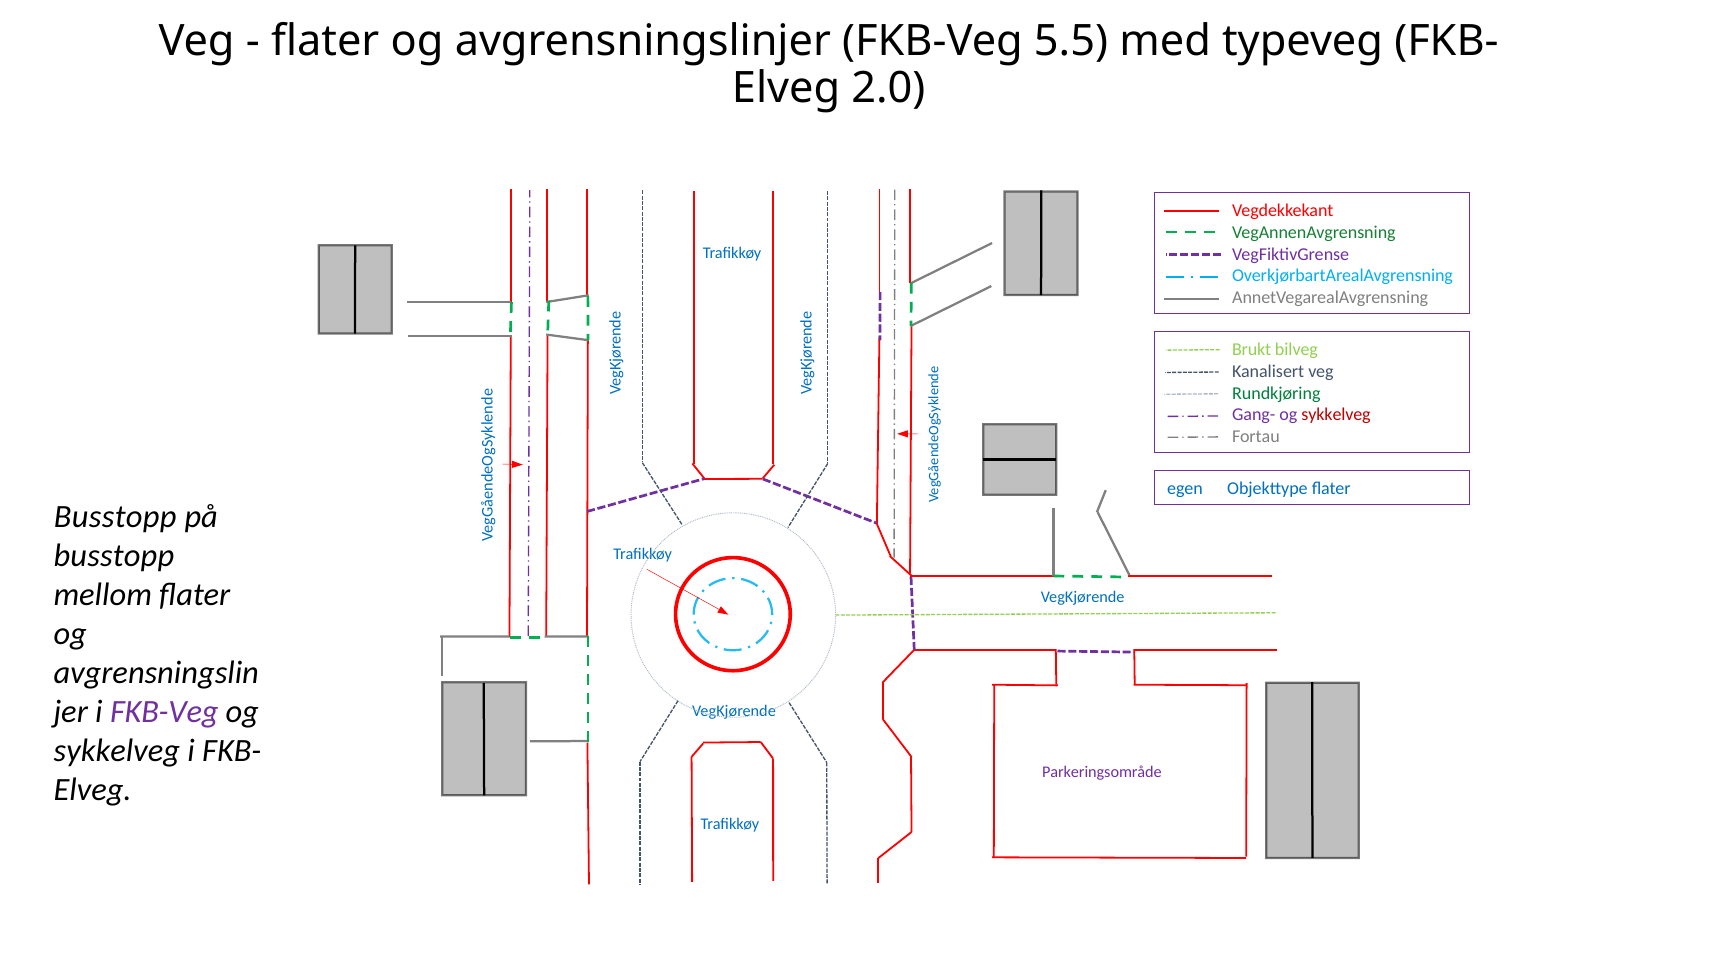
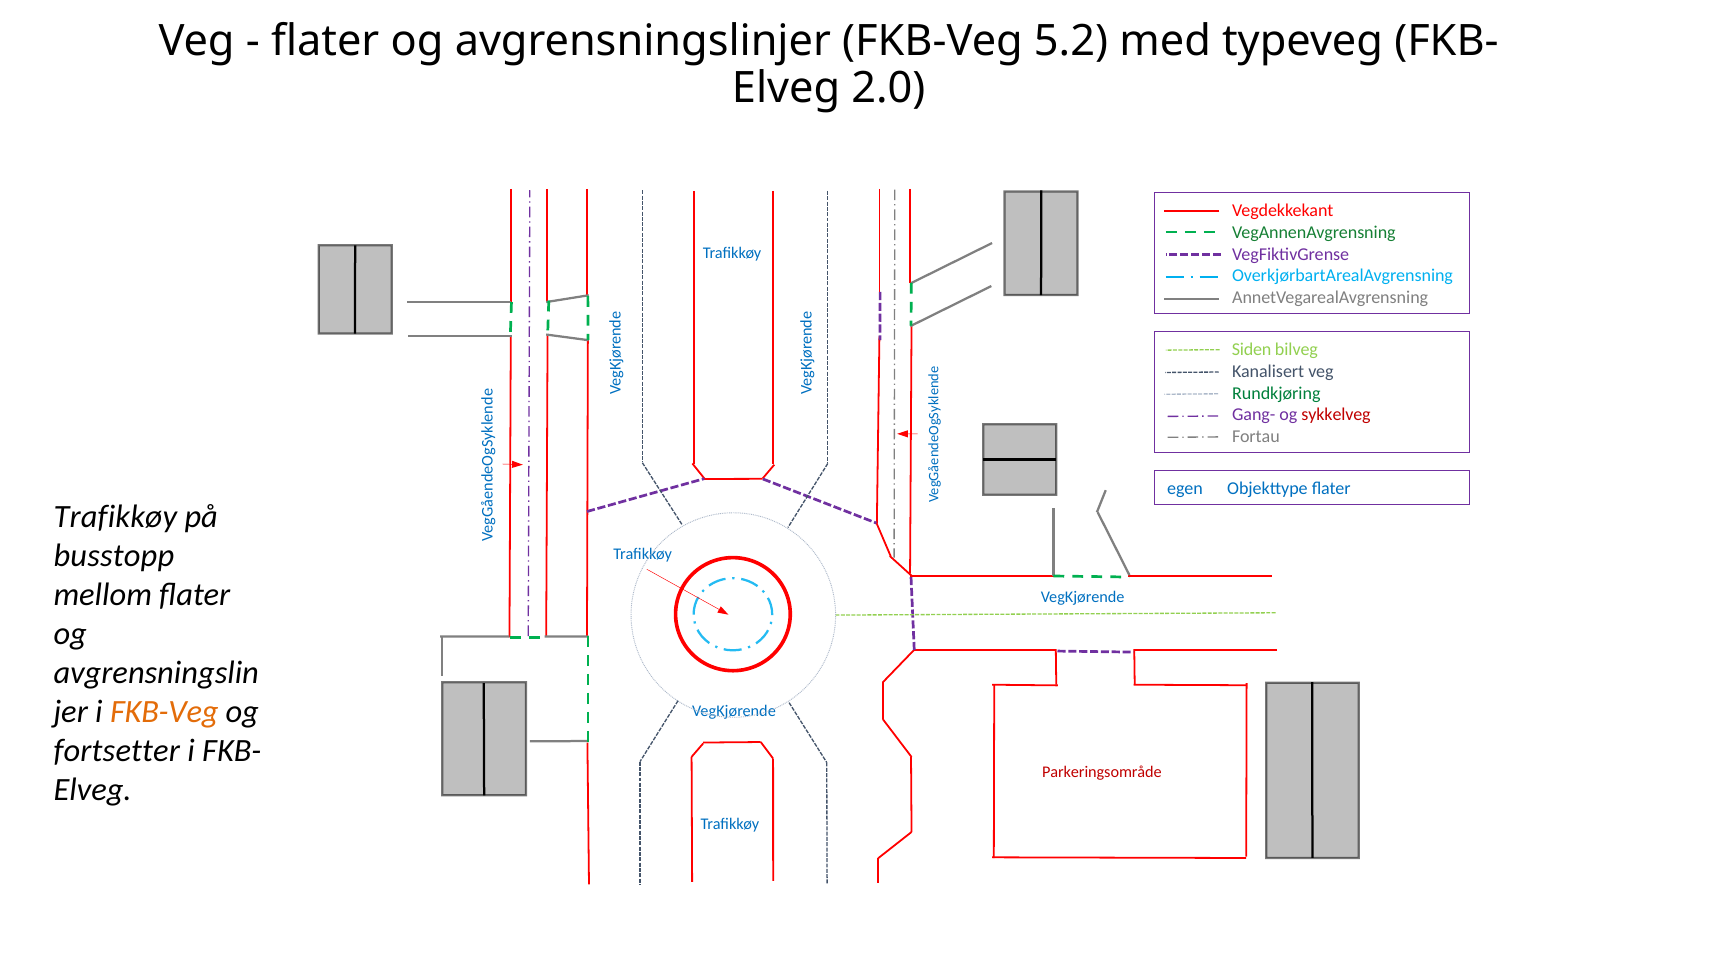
5.5: 5.5 -> 5.2 (1071, 42)
Brukt: Brukt -> Siden (1252, 350)
Busstopp: Busstopp -> Trafikkøy (115, 517)
FKB-Veg colour: purple -> orange (164, 712)
sykkelveg: sykkelveg -> fortsetter (117, 751)
Parkeringsområde colour: purple -> red (1102, 772)
